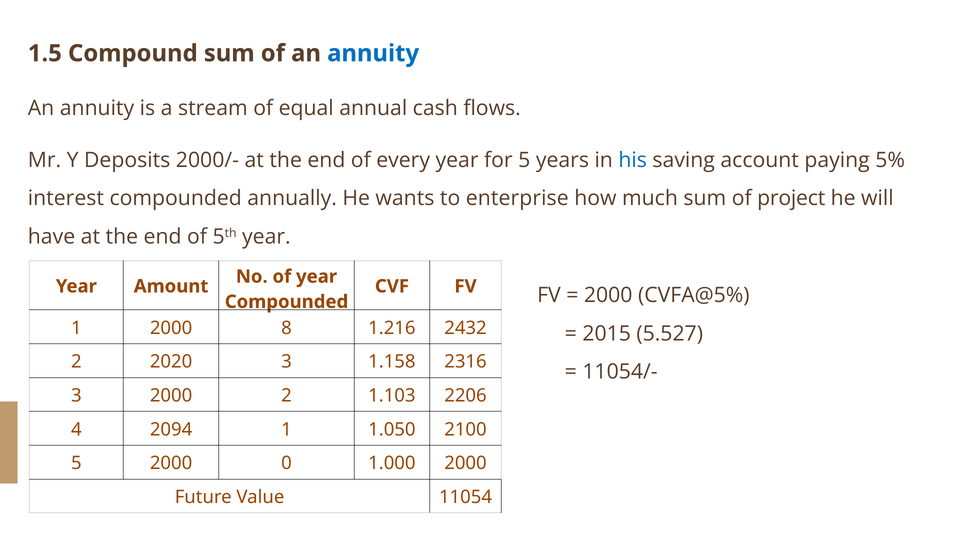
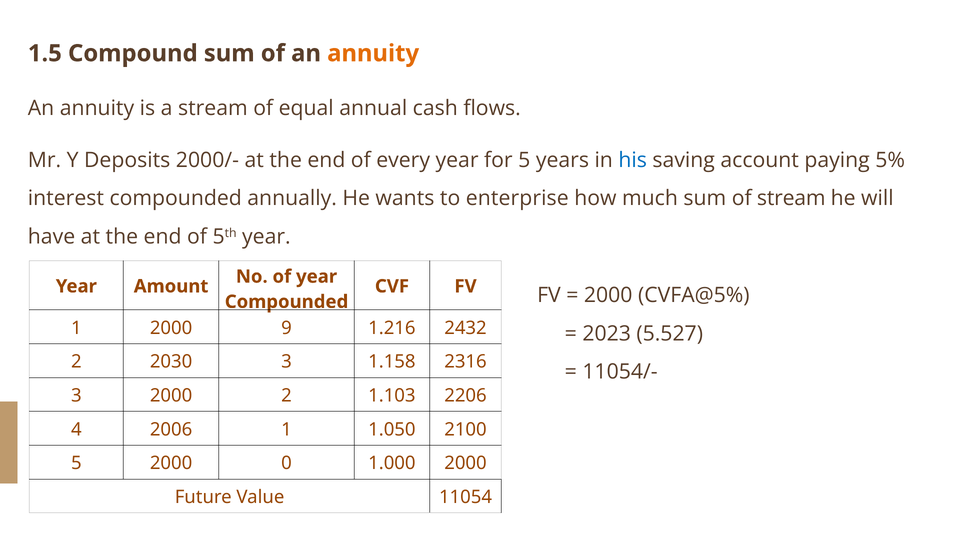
annuity colour: blue -> orange (373, 53)
of project: project -> stream (791, 198)
8: 8 -> 9 (287, 328)
2015: 2015 -> 2023 (607, 334)
2020: 2020 -> 2030 (171, 362)
2094: 2094 -> 2006 (171, 430)
